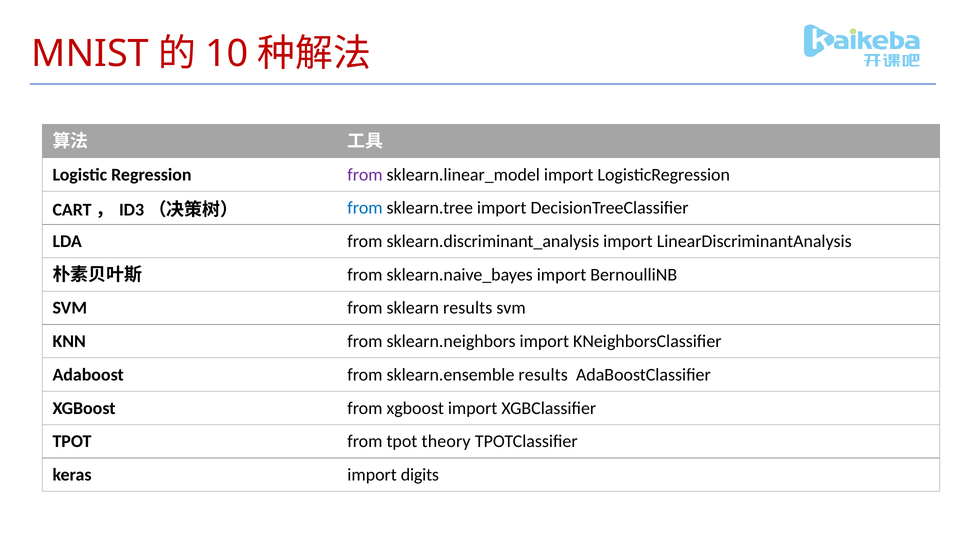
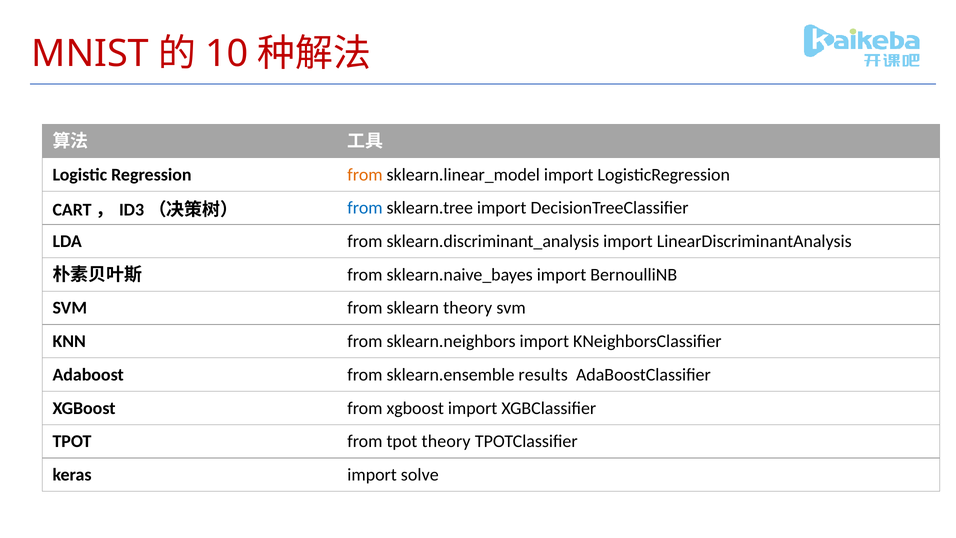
from colour: purple -> orange (365, 175)
sklearn results: results -> theory (468, 308)
digits: digits -> solve (420, 475)
